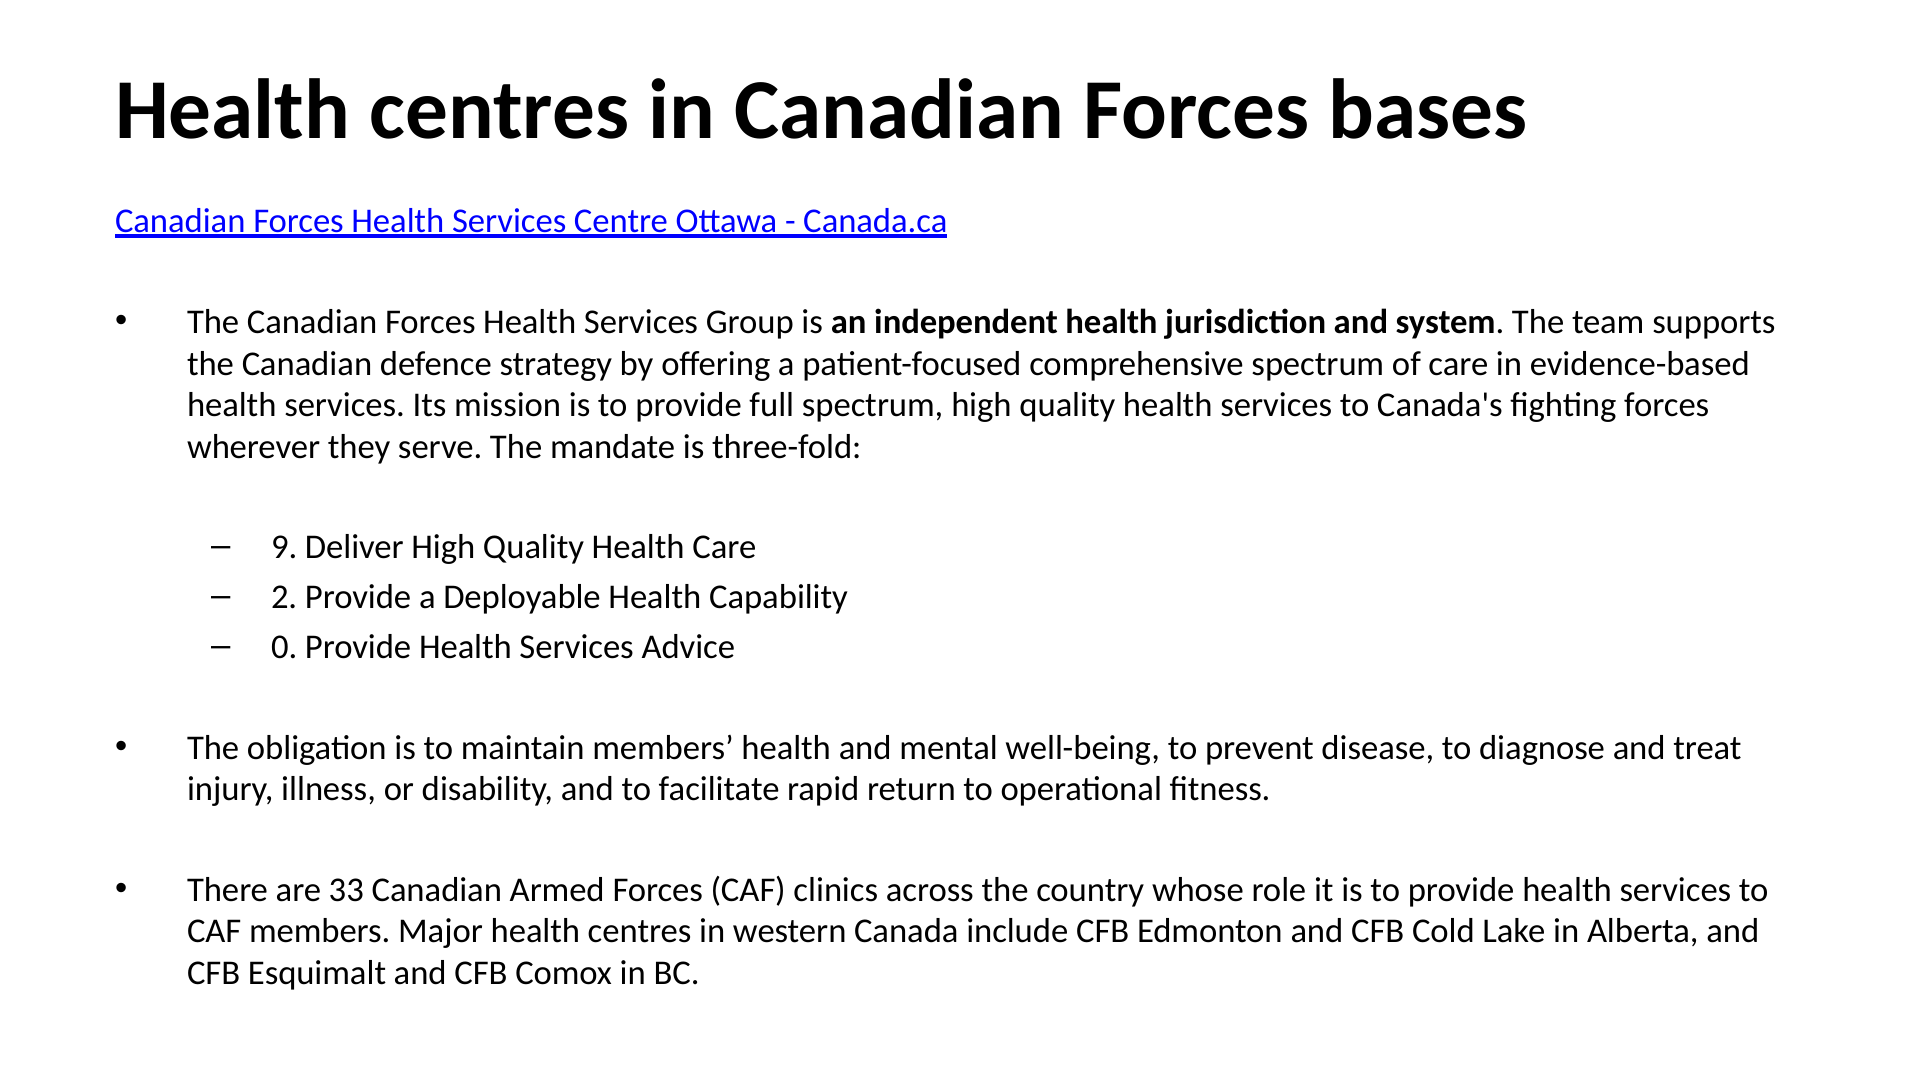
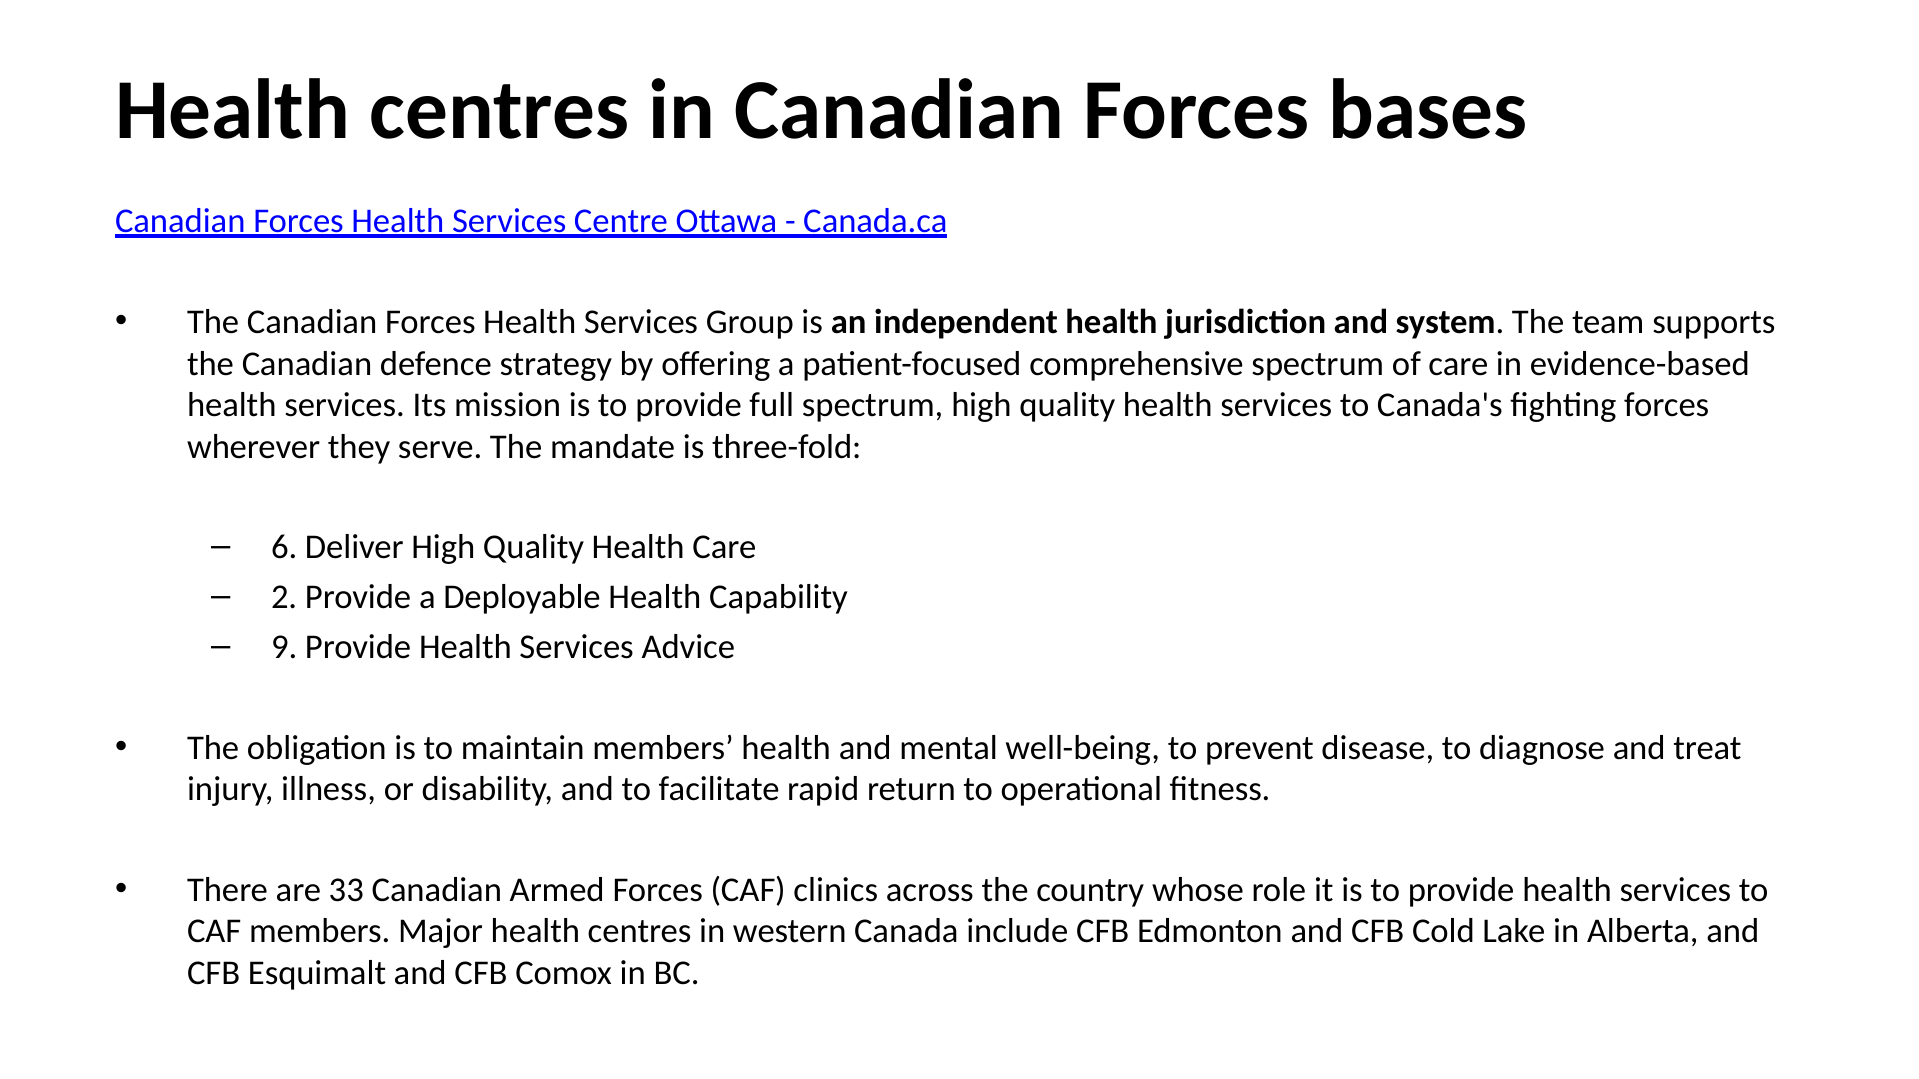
9: 9 -> 6 (284, 547)
0: 0 -> 9 (284, 648)
